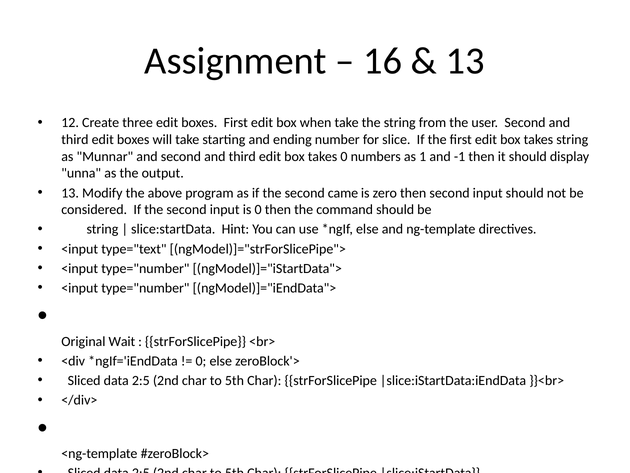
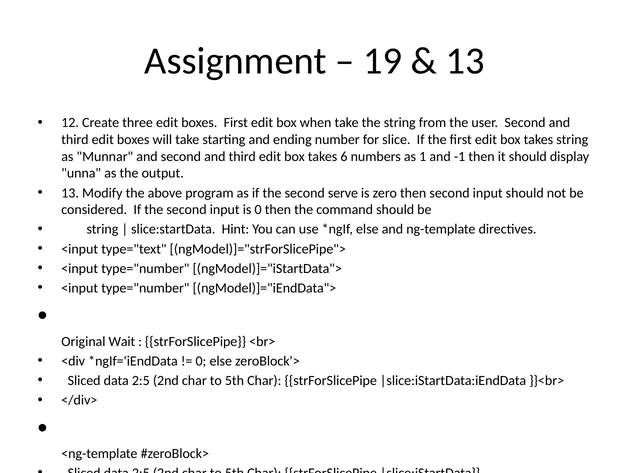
16: 16 -> 19 (383, 61)
takes 0: 0 -> 6 (344, 156)
came: came -> serve (343, 193)
